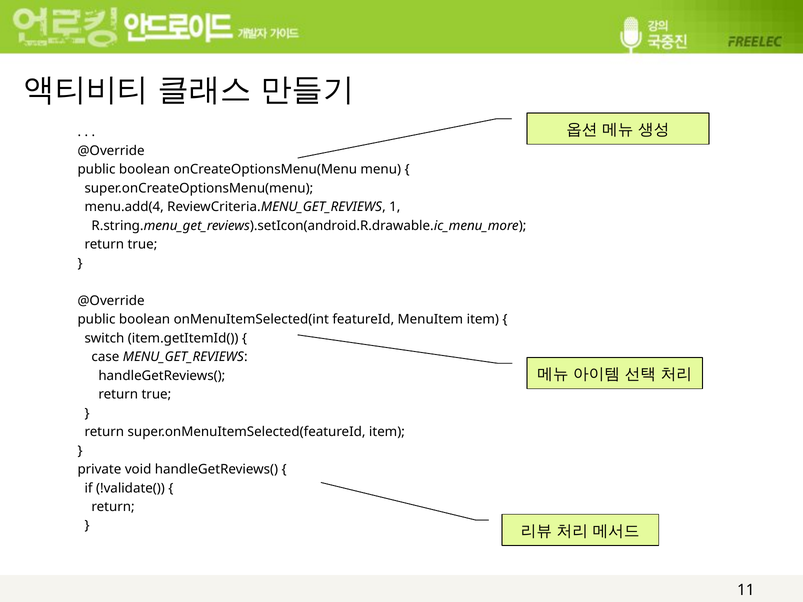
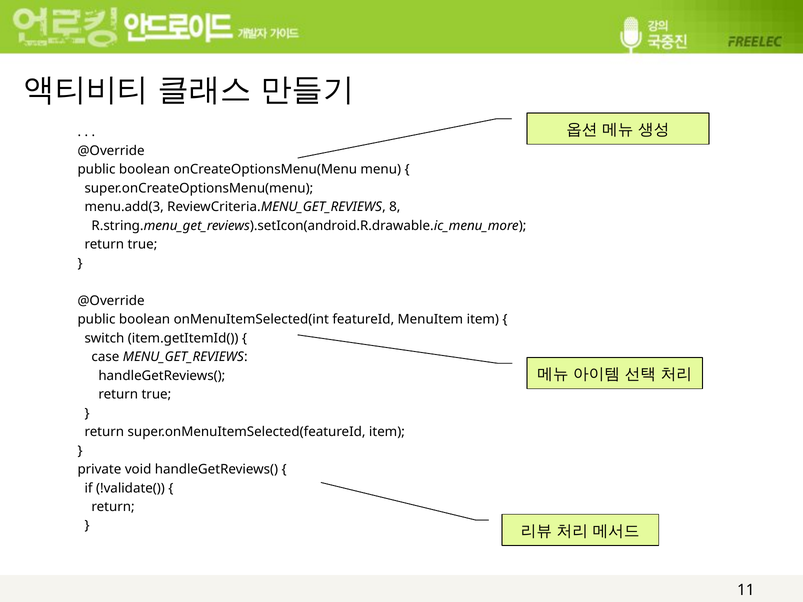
menu.add(4: menu.add(4 -> menu.add(3 (124, 207)
1: 1 -> 8 (395, 207)
